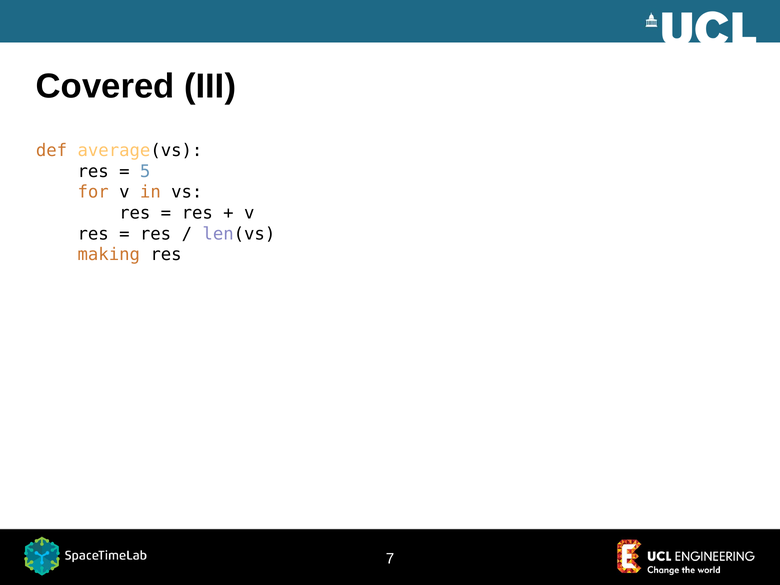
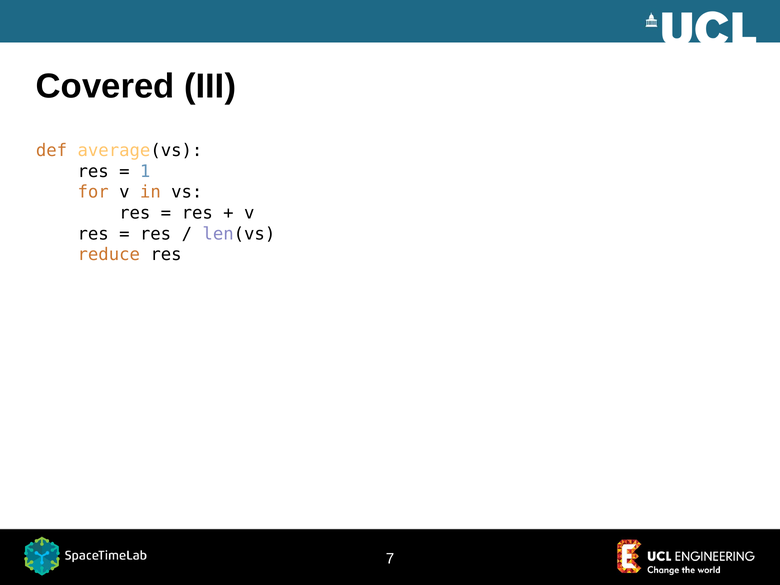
5: 5 -> 1 (145, 171)
making: making -> reduce (109, 255)
